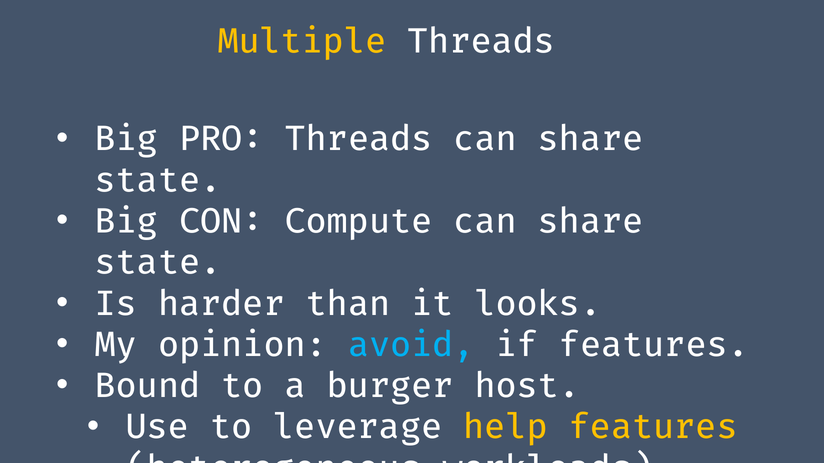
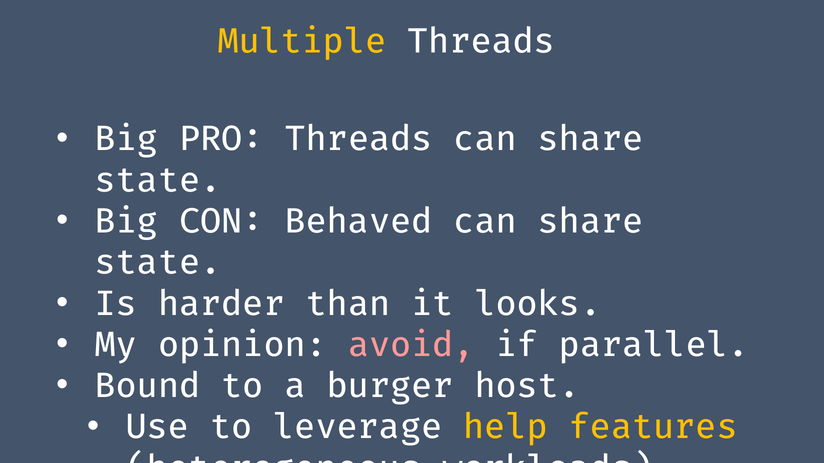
Compute: Compute -> Behaved (359, 222)
avoid colour: light blue -> pink (411, 345)
if features: features -> parallel (654, 345)
